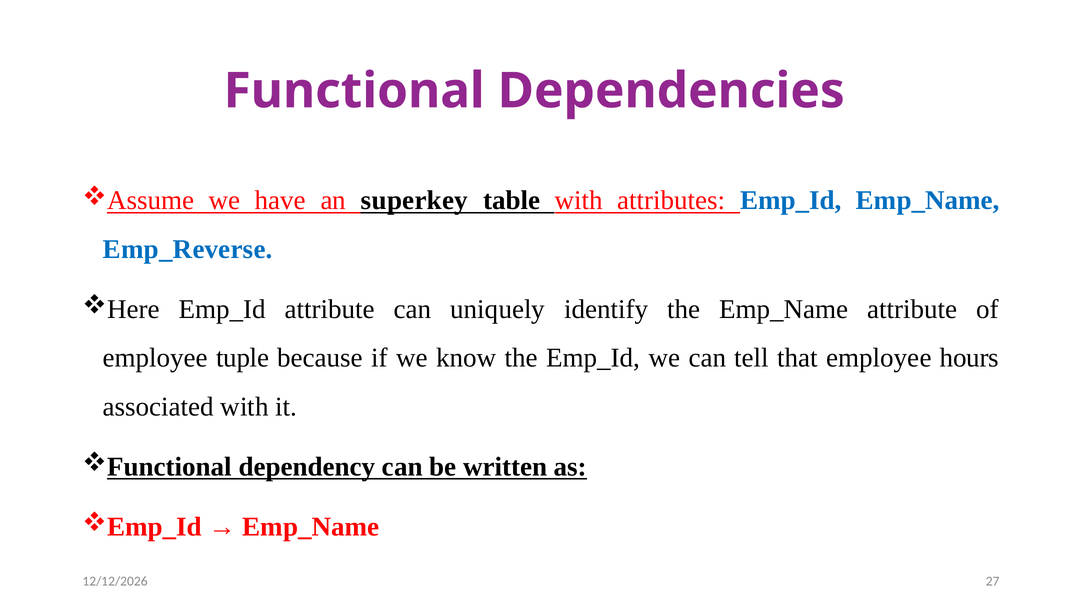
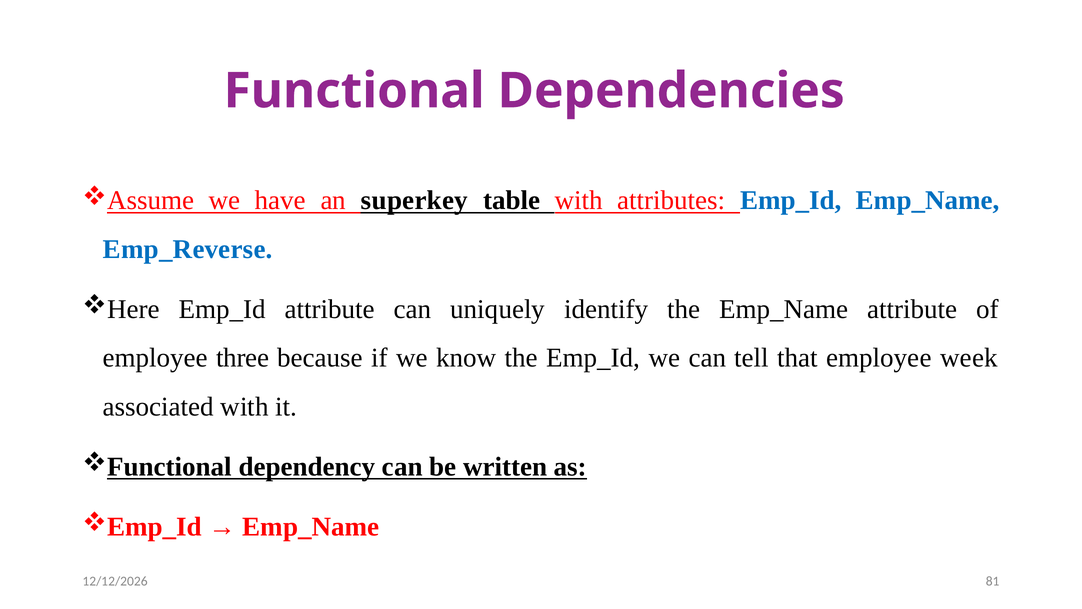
tuple: tuple -> three (243, 358)
hours: hours -> week (969, 358)
27: 27 -> 81 (993, 581)
